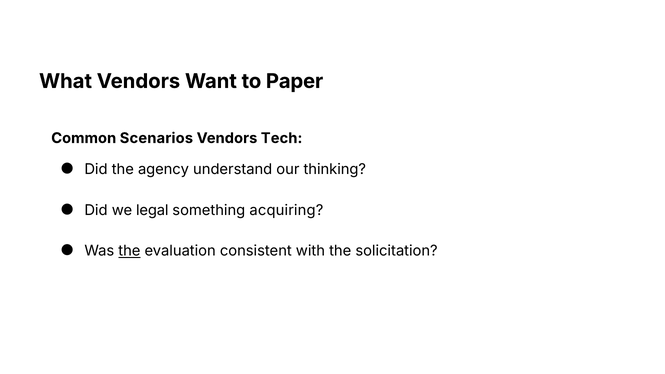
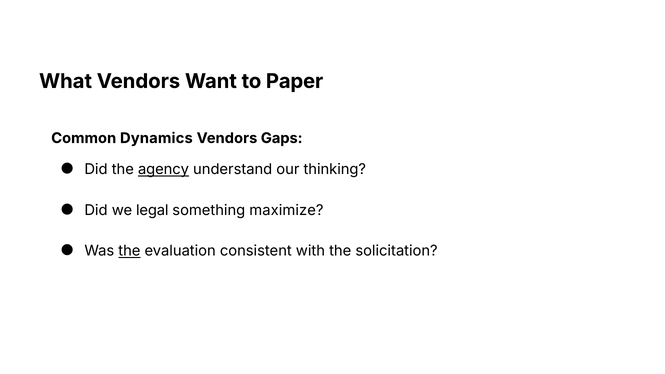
Scenarios: Scenarios -> Dynamics (156, 138)
Tech: Tech -> Gaps (282, 138)
agency underline: none -> present (164, 170)
acquiring: acquiring -> maximize (286, 210)
